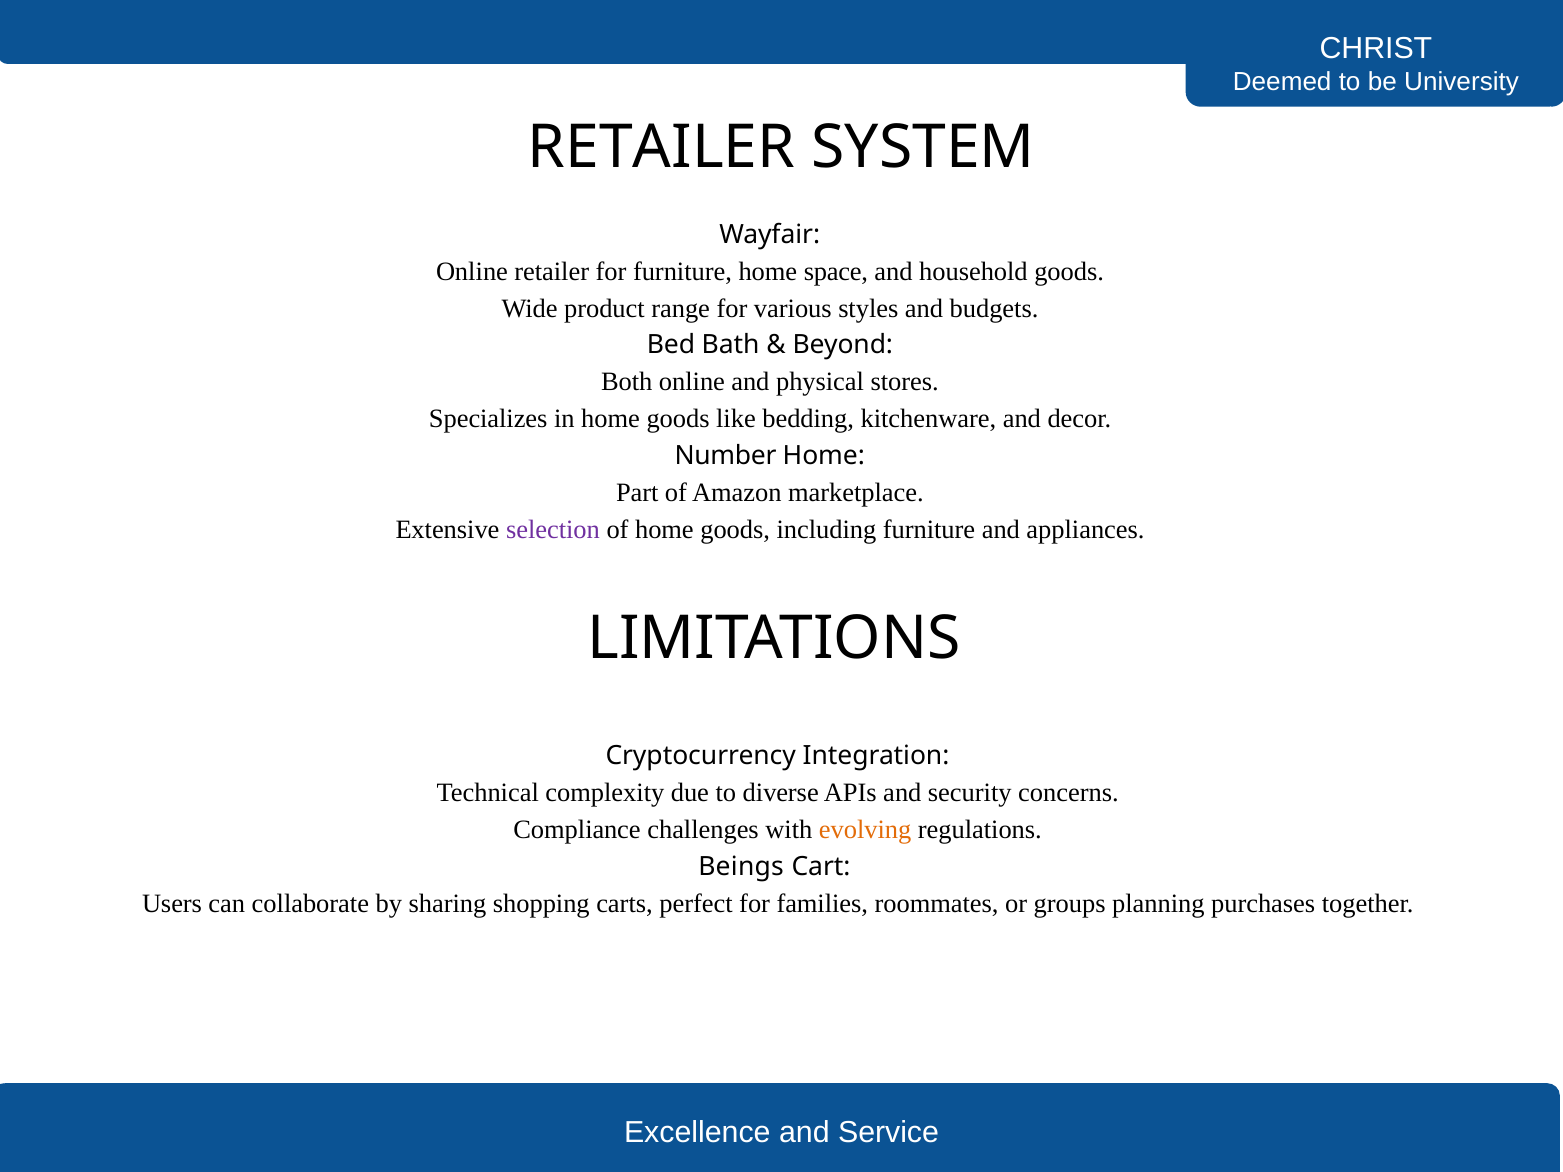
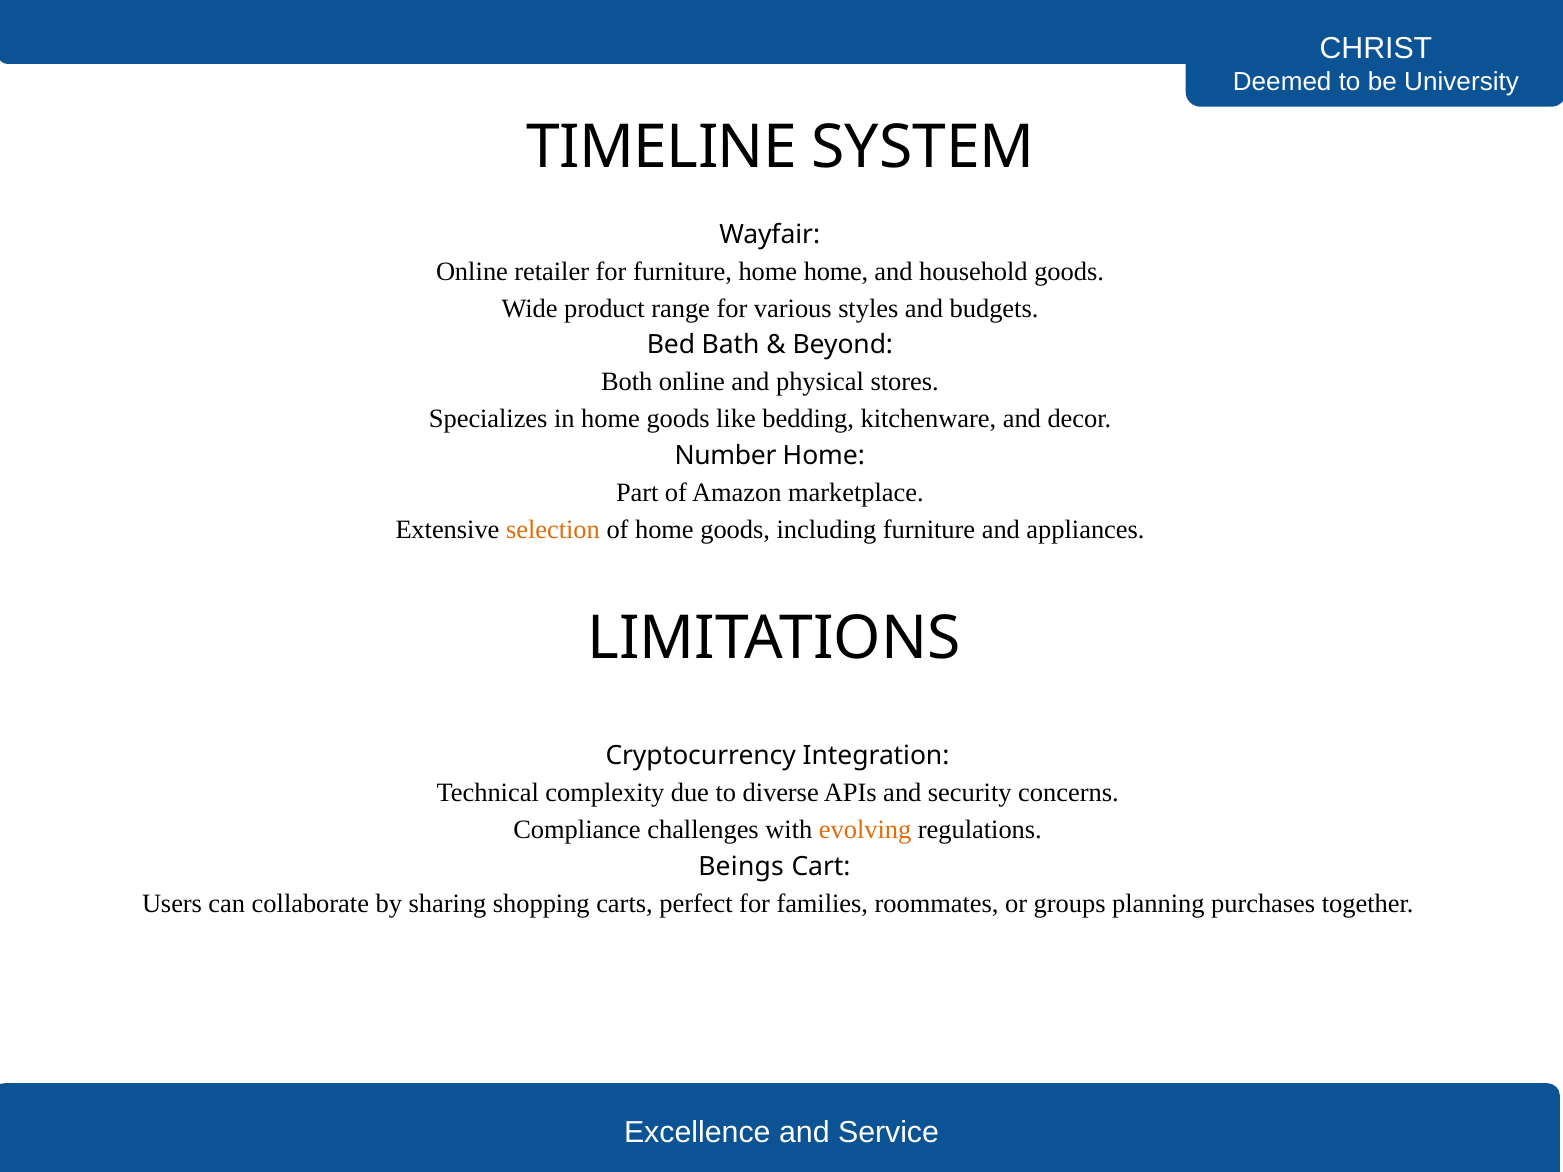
RETAILER: RETAILER -> TIMELINE (662, 148)
home space: space -> home (836, 271)
selection colour: purple -> orange (553, 530)
